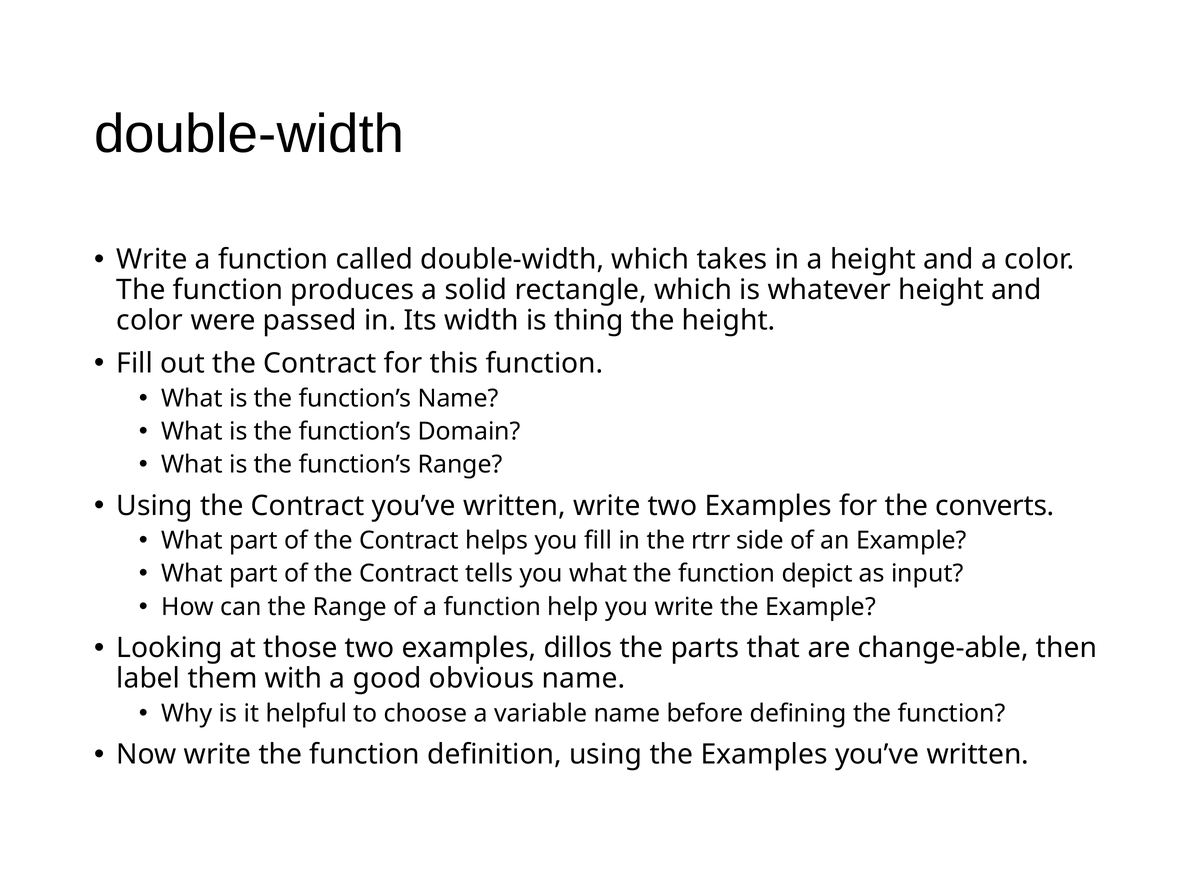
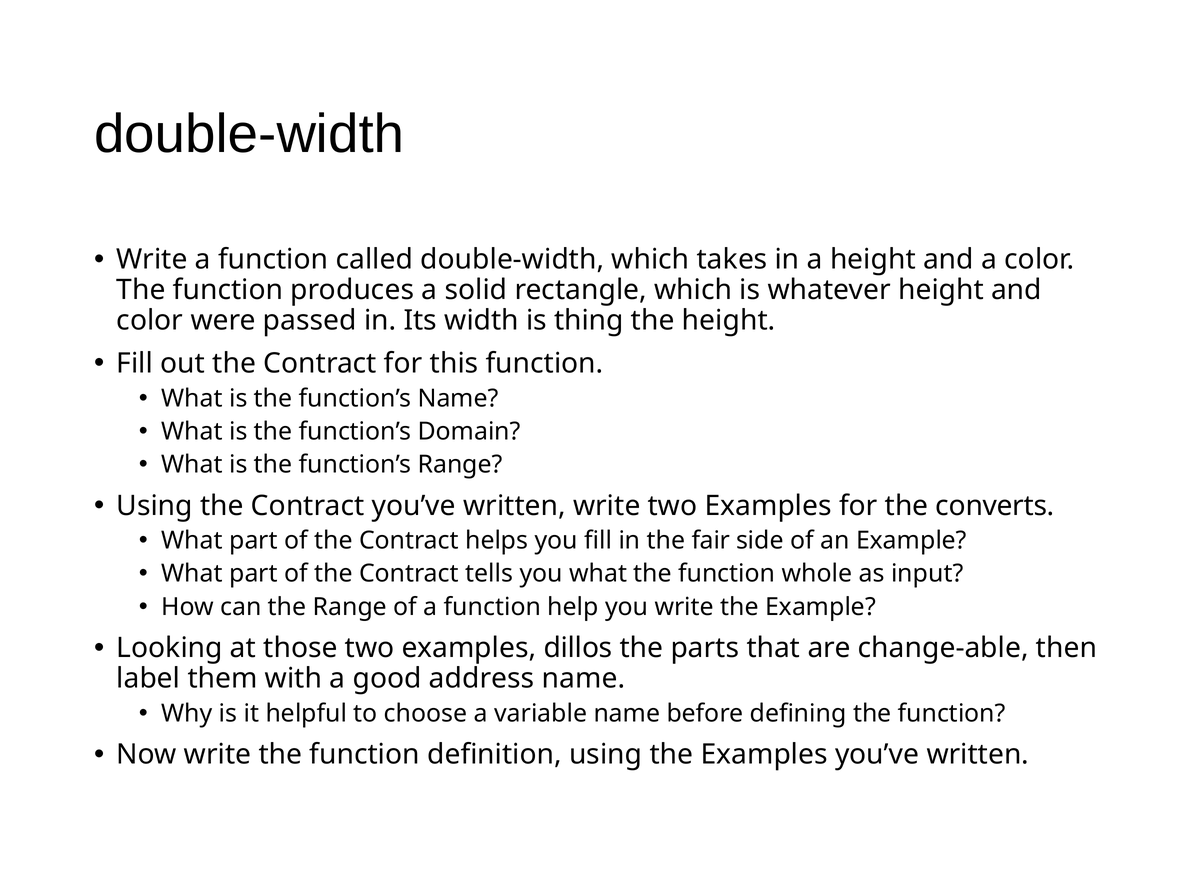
rtrr: rtrr -> fair (711, 541)
depict: depict -> whole (817, 574)
obvious: obvious -> address (482, 679)
